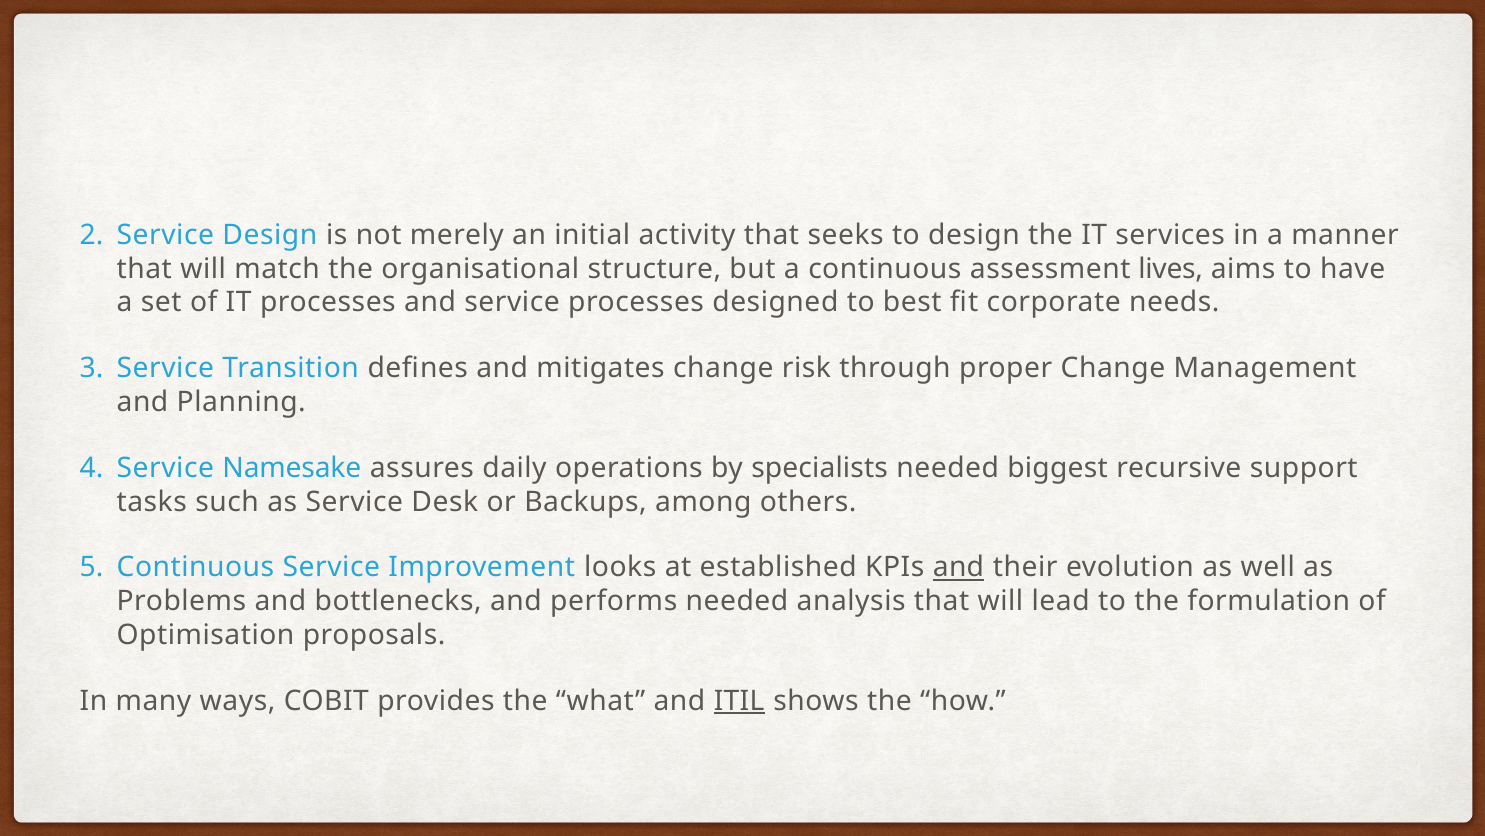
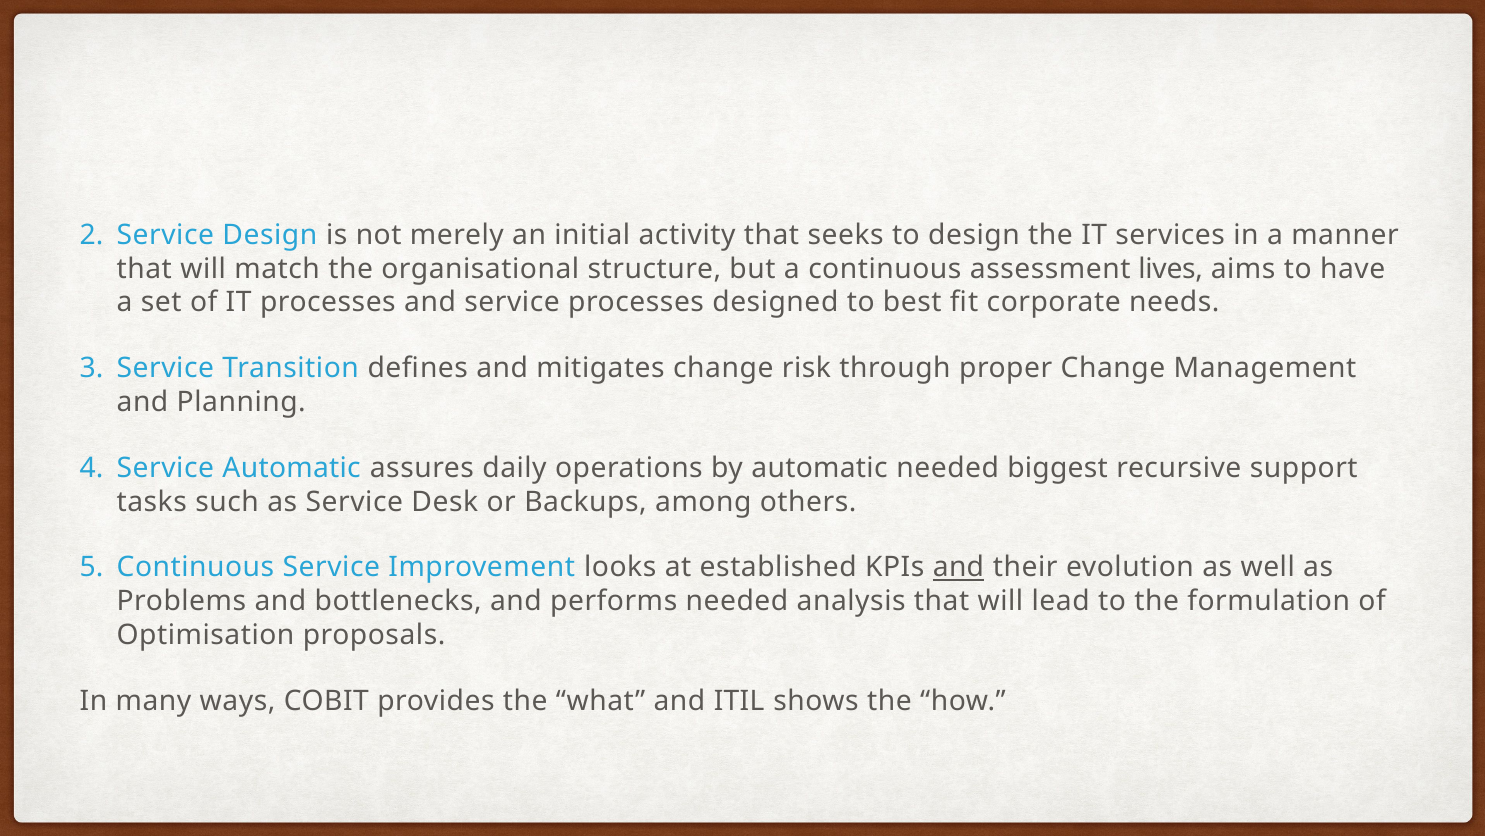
Service Namesake: Namesake -> Automatic (292, 468)
by specialists: specialists -> automatic (820, 468)
ITIL underline: present -> none (739, 701)
